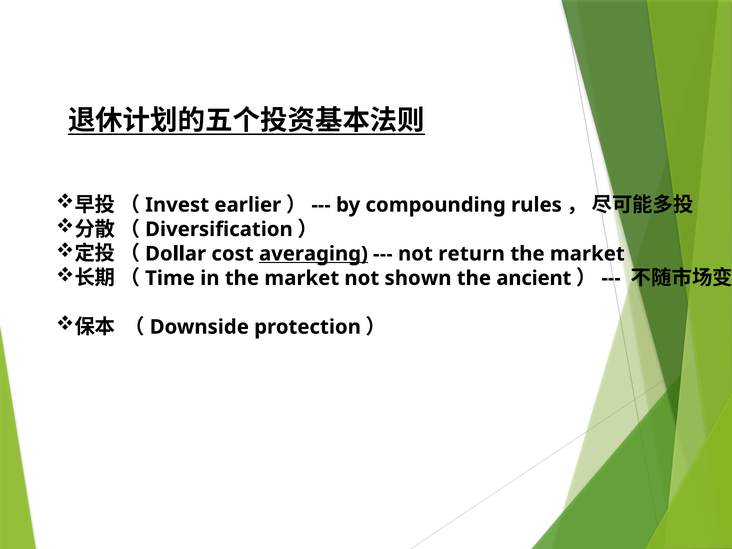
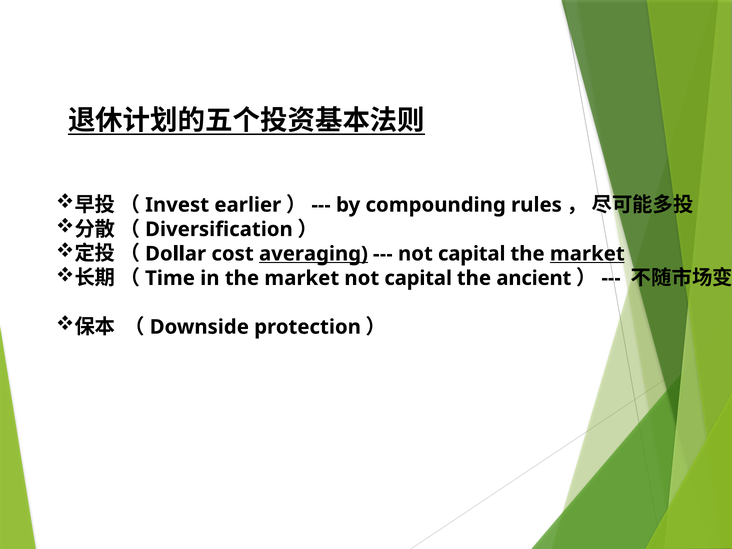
return: return -> capital (472, 254)
market underline: none -> present (587, 254)
market not shown: shown -> capital (418, 278)
